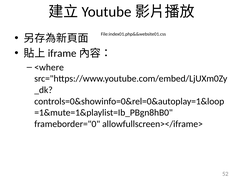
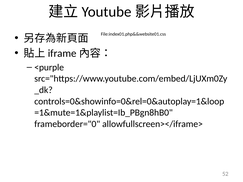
<where: <where -> <purple (49, 67)
